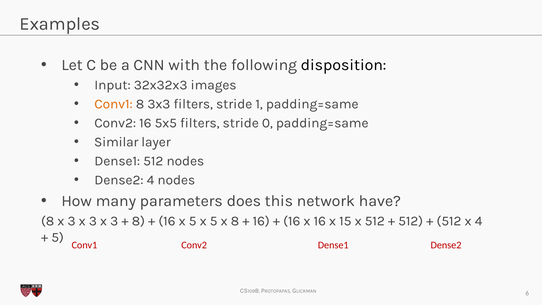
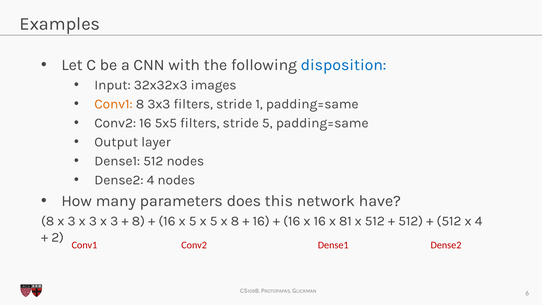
disposition colour: black -> blue (344, 65)
stride 0: 0 -> 5 (267, 123)
Similar: Similar -> Output (116, 142)
15: 15 -> 81 (345, 221)
5: 5 -> 2 (58, 237)
